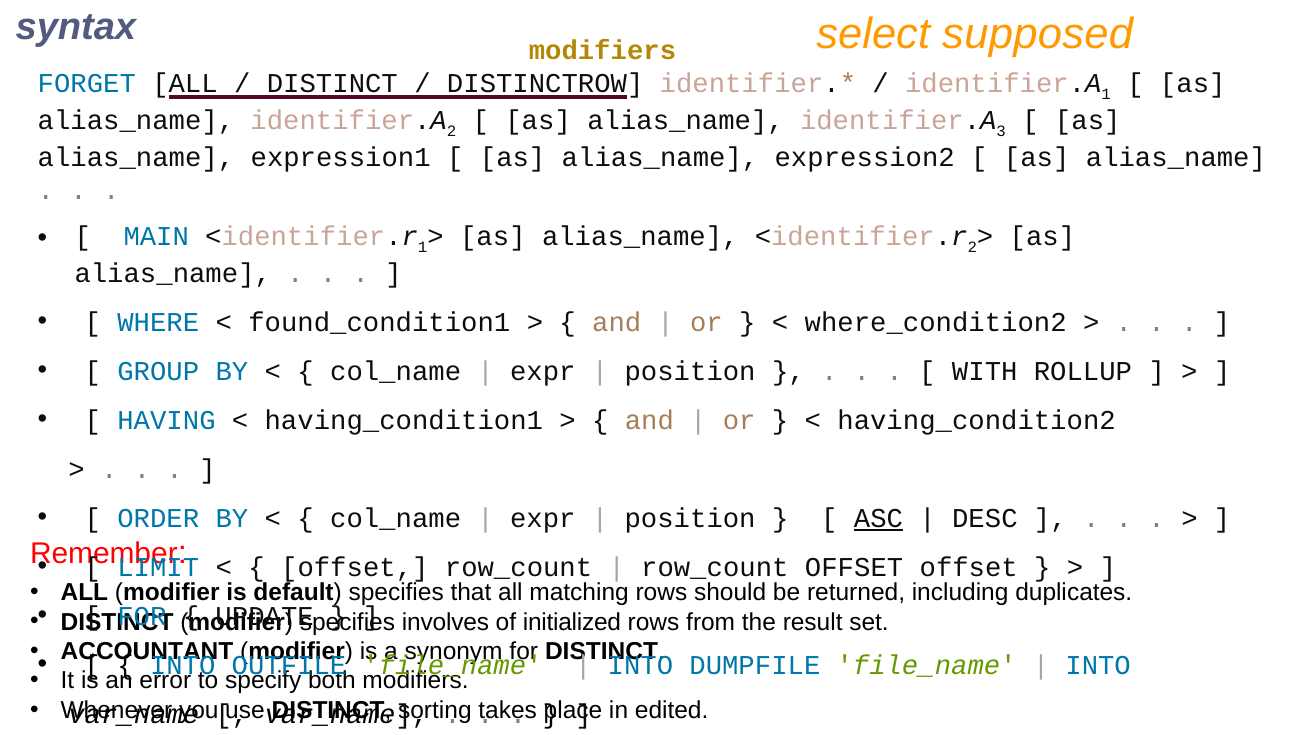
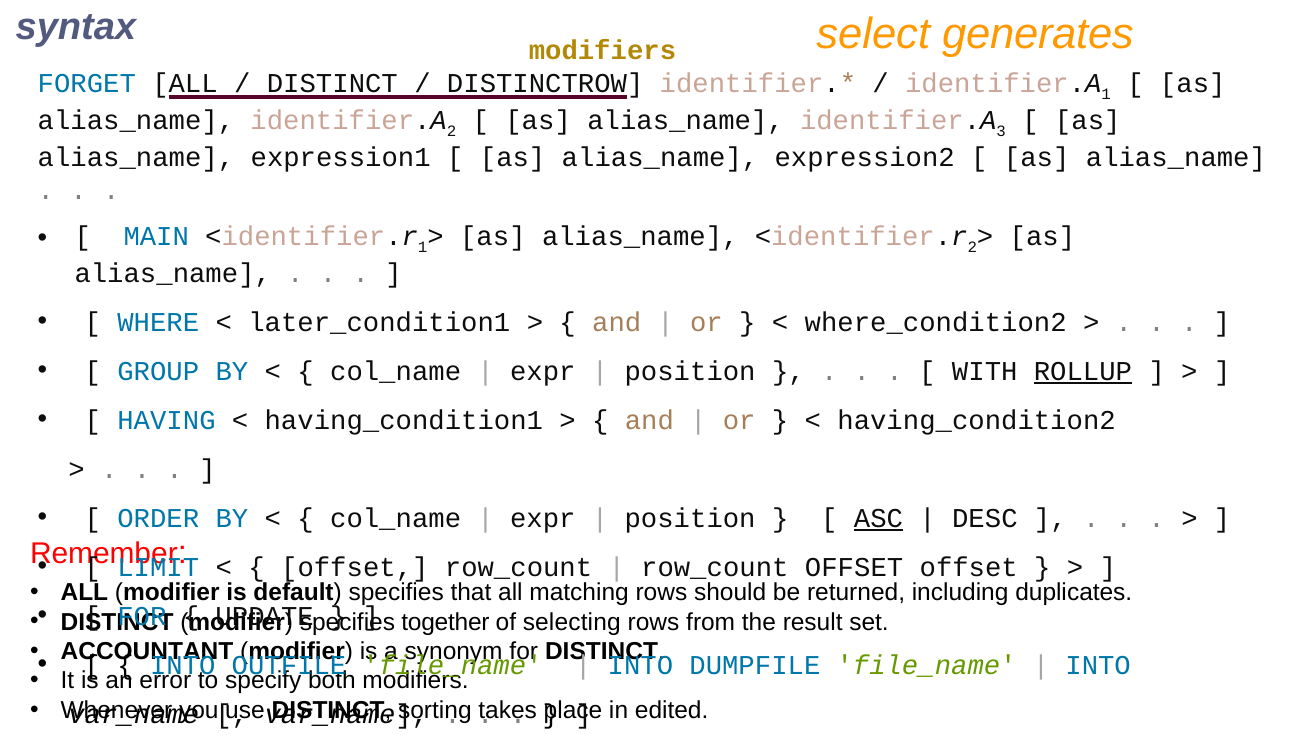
supposed: supposed -> generates (1038, 34)
found_condition1: found_condition1 -> later_condition1 (379, 323)
ROLLUP underline: none -> present (1083, 372)
involves: involves -> together (445, 622)
initialized: initialized -> selecting (572, 622)
